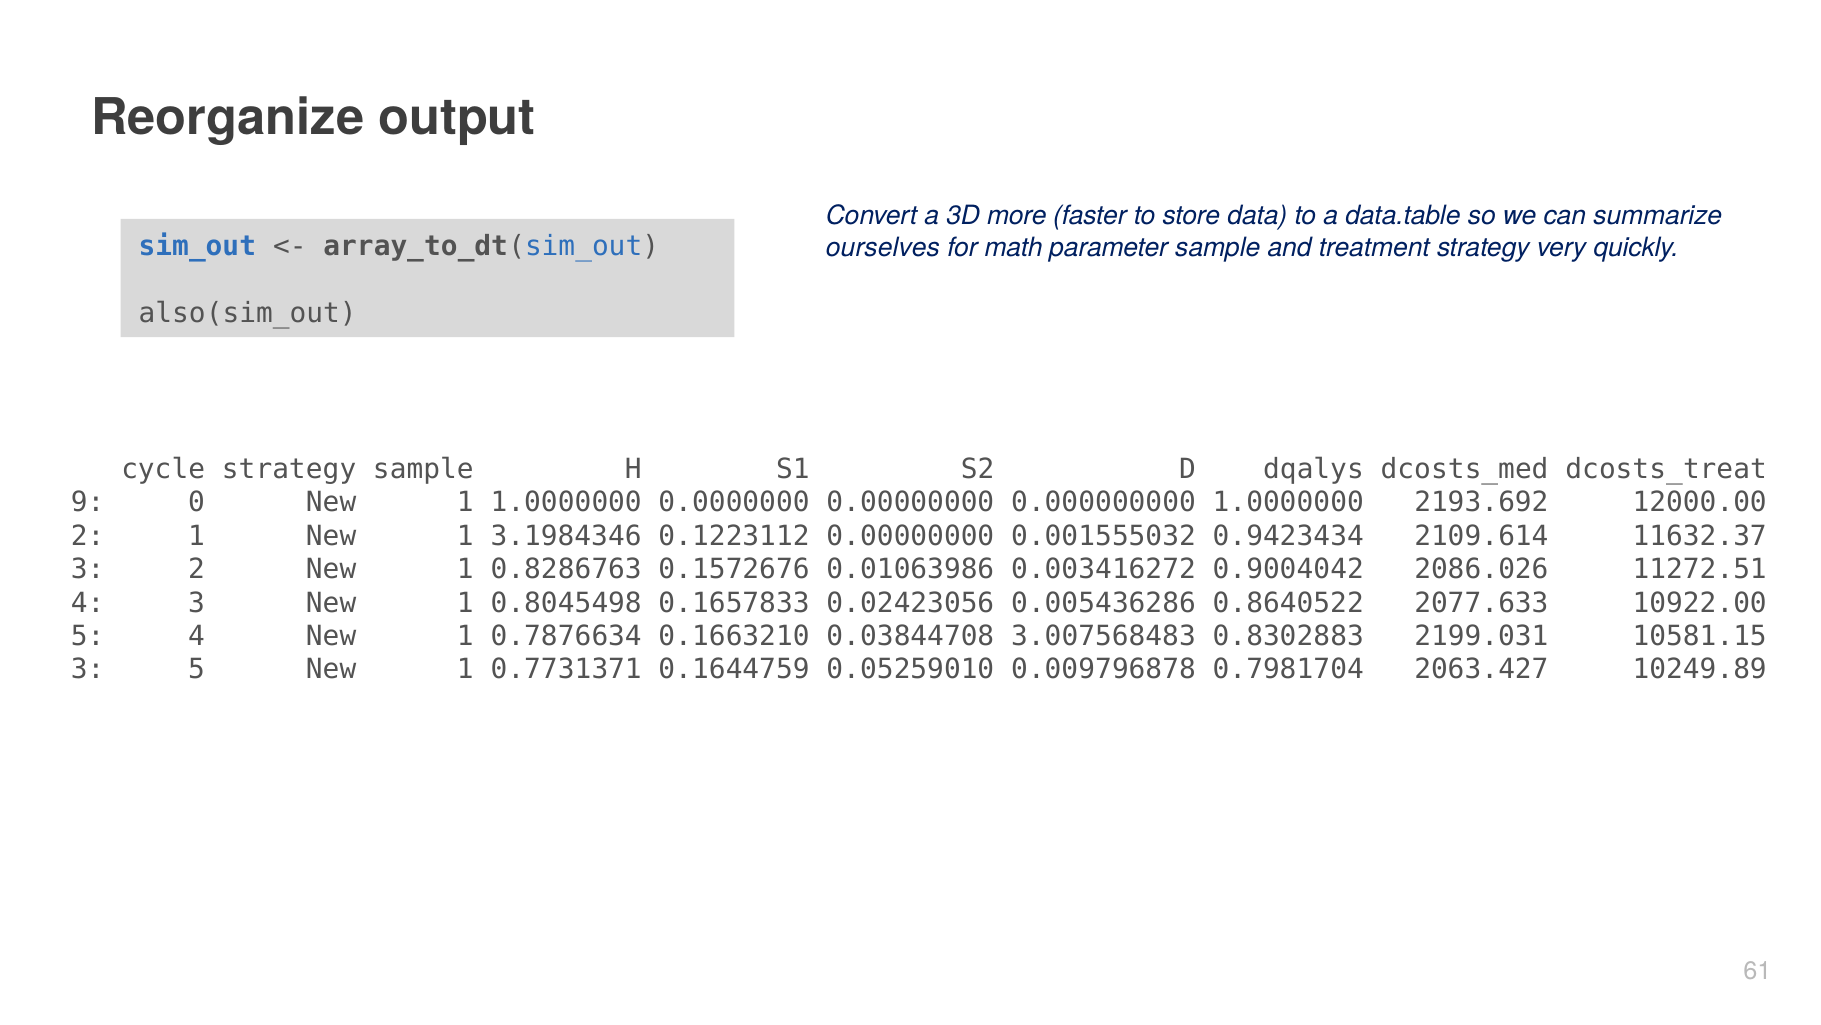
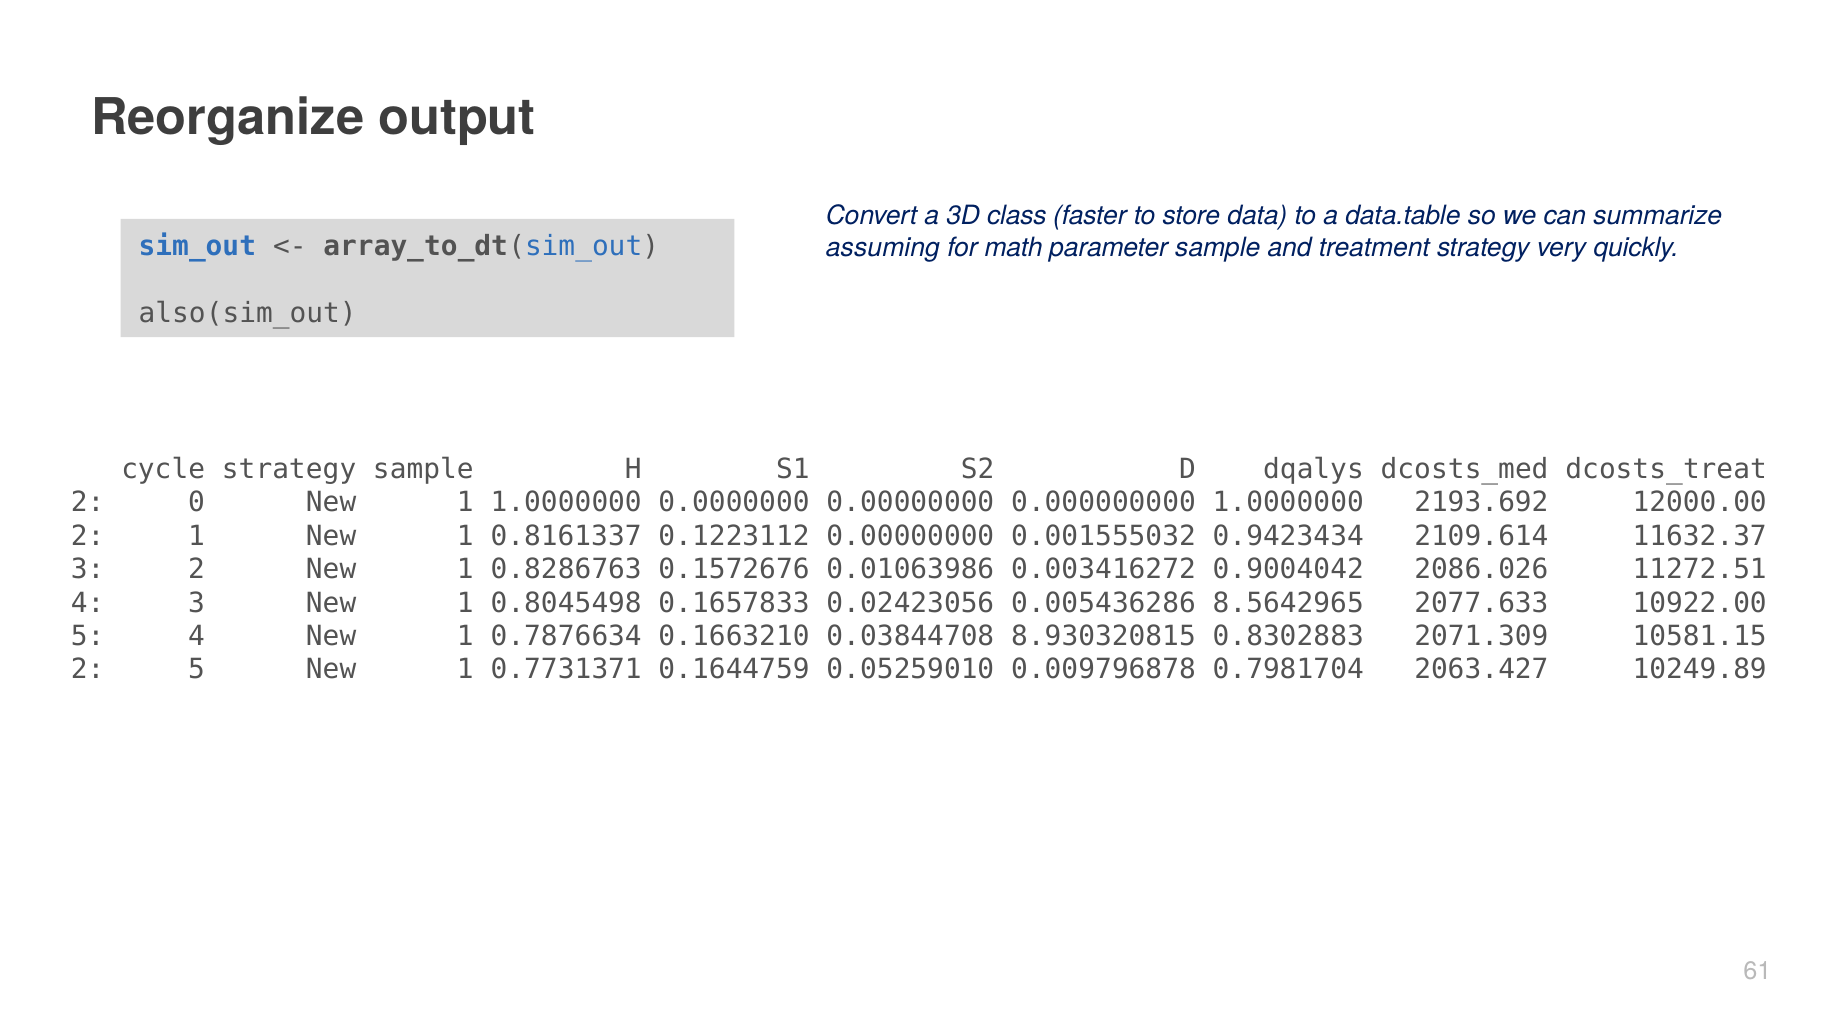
more: more -> class (1017, 215)
ourselves: ourselves -> assuming (883, 247)
9: 9 -> 2 (88, 502)
3.1984346: 3.1984346 -> 0.8161337 (566, 536)
0.8640522: 0.8640522 -> 8.5642965 (1288, 603)
3.007568483: 3.007568483 -> 8.930320815 (1103, 636)
2199.031: 2199.031 -> 2071.309 (1481, 636)
3: 3 -> 2 (88, 669)
